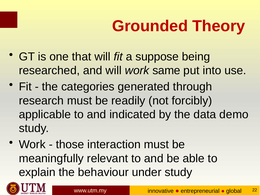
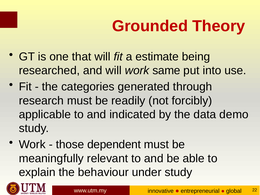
suppose: suppose -> estimate (157, 57)
interaction: interaction -> dependent (114, 145)
